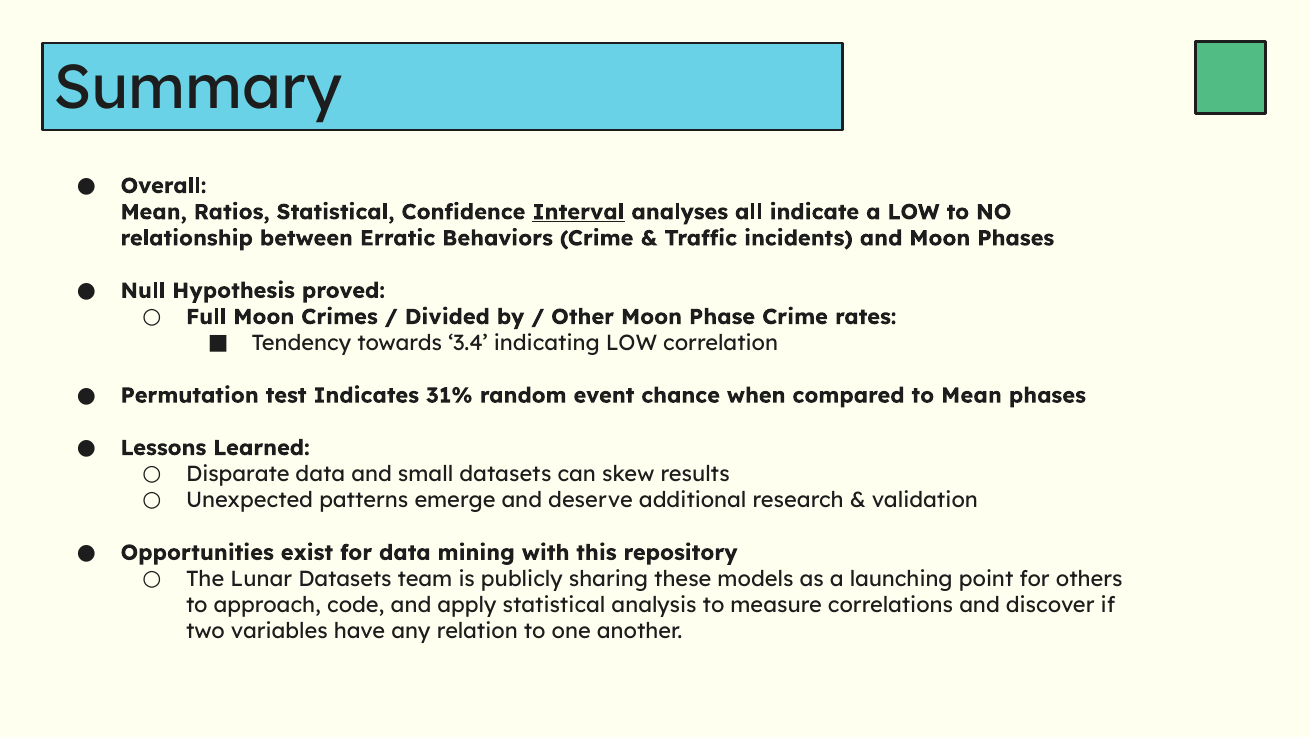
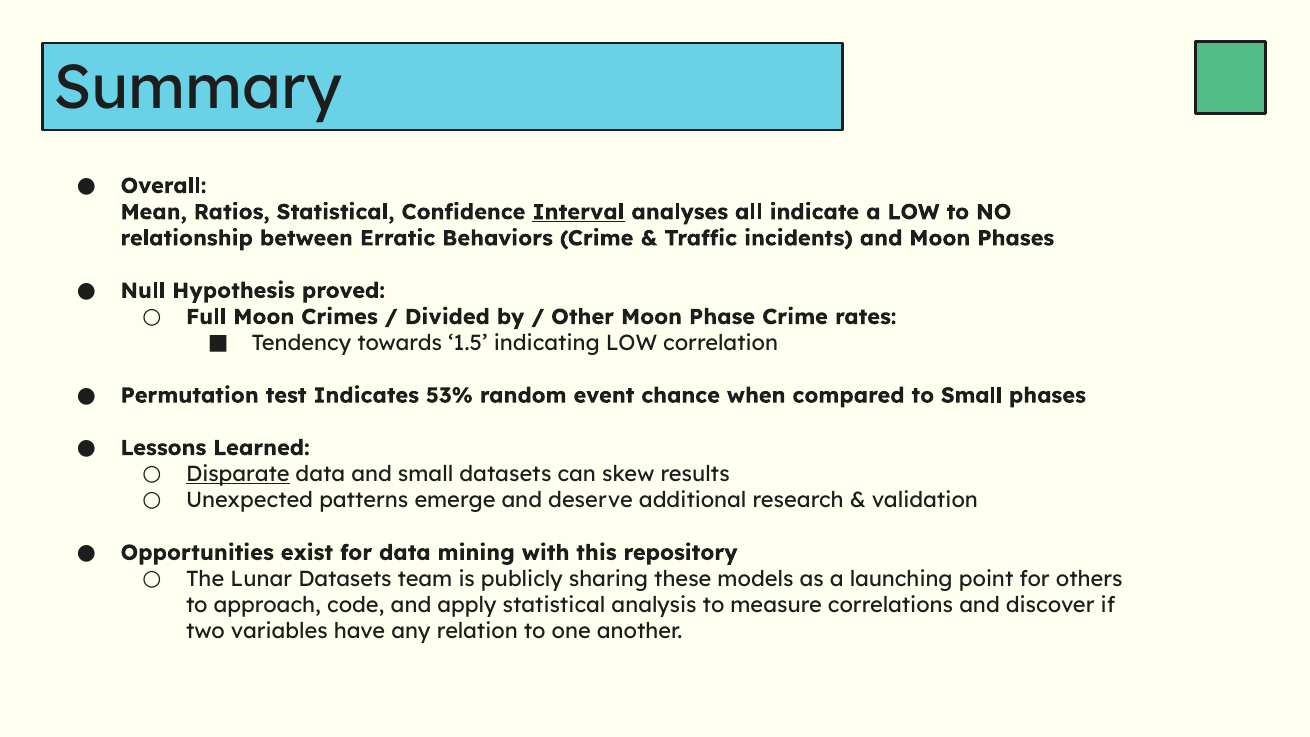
3.4: 3.4 -> 1.5 (468, 343)
31%: 31% -> 53% (449, 395)
to Mean: Mean -> Small (972, 395)
Disparate underline: none -> present (238, 474)
